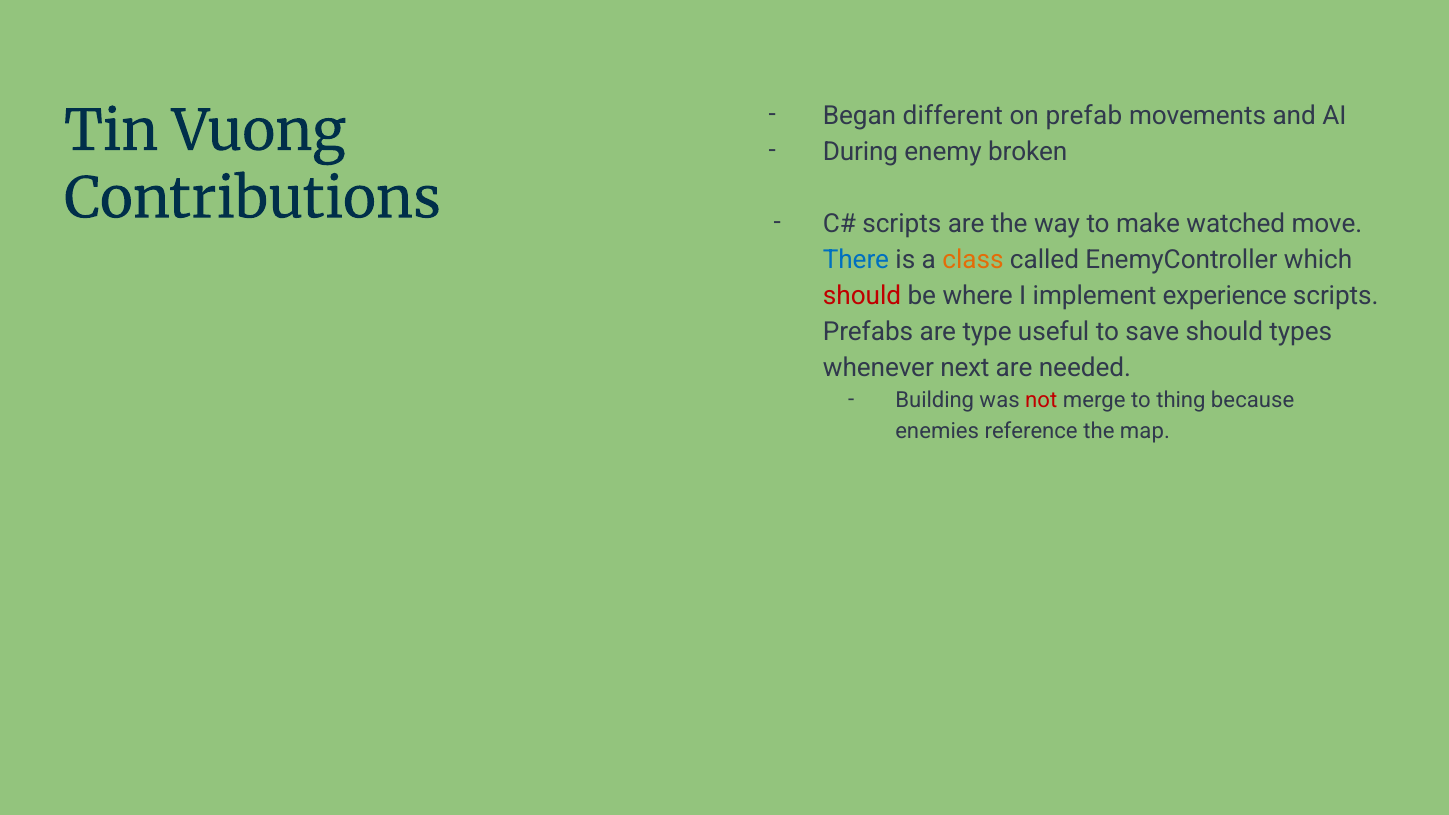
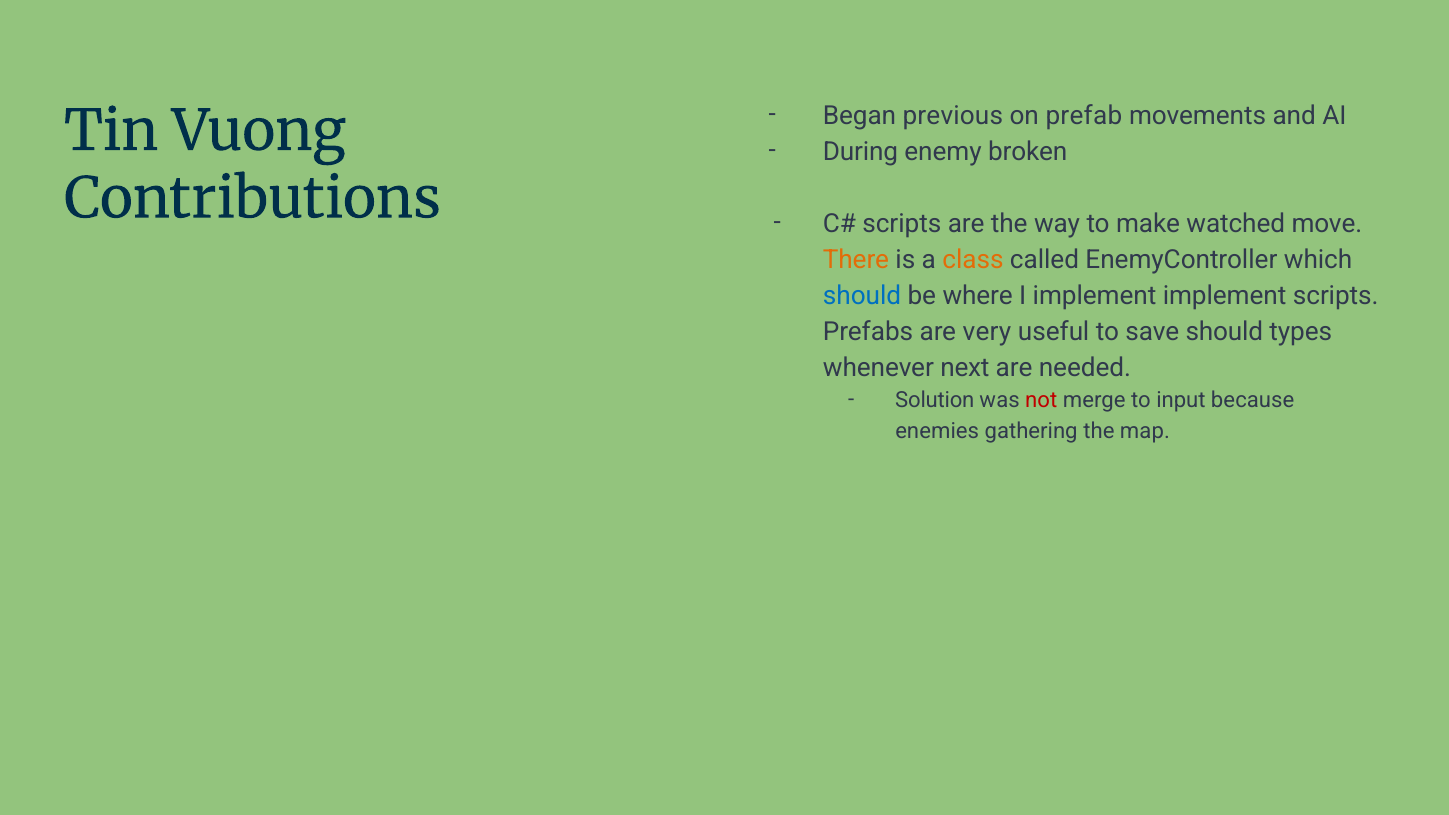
different: different -> previous (953, 116)
There colour: blue -> orange (856, 260)
should colour: red -> blue (862, 296)
implement experience: experience -> implement (1225, 296)
type: type -> very (987, 332)
Building: Building -> Solution (935, 400)
thing: thing -> input (1181, 400)
reference: reference -> gathering (1031, 431)
